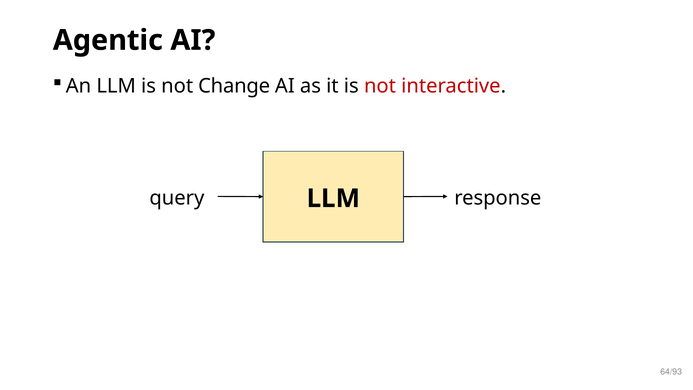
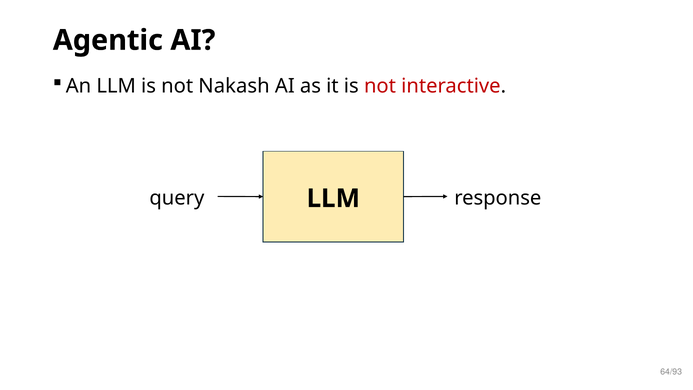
Change: Change -> Nakash (234, 86)
